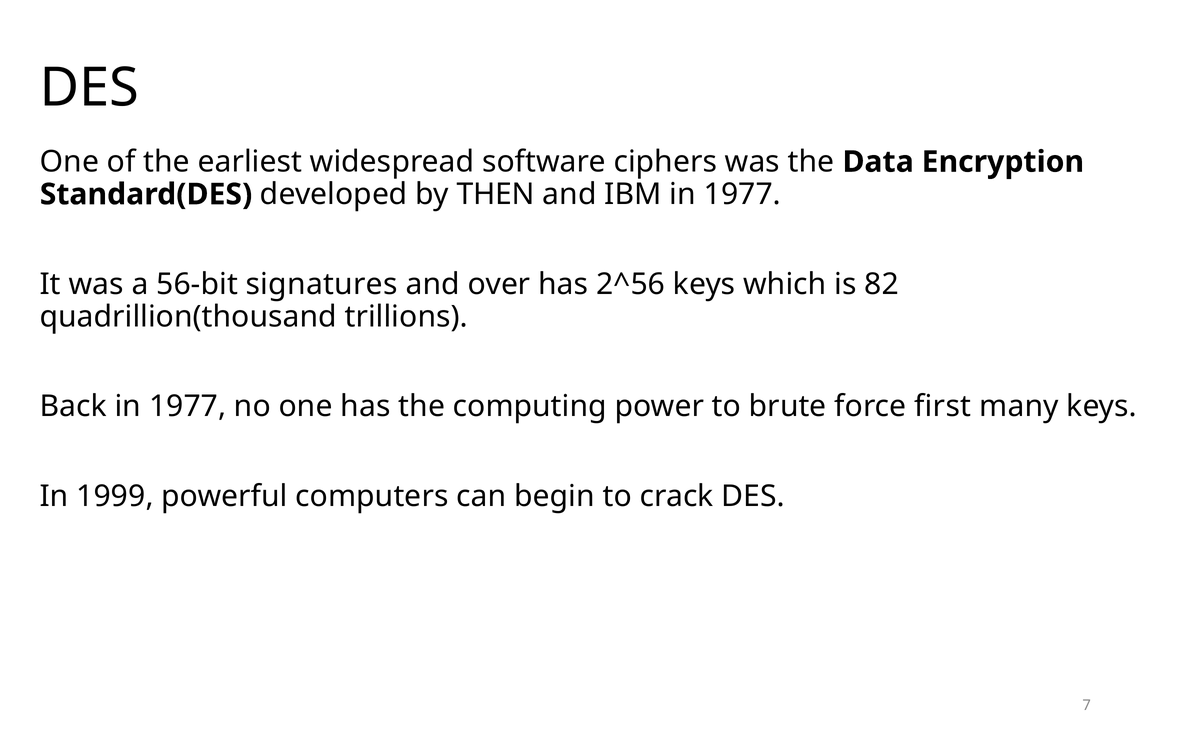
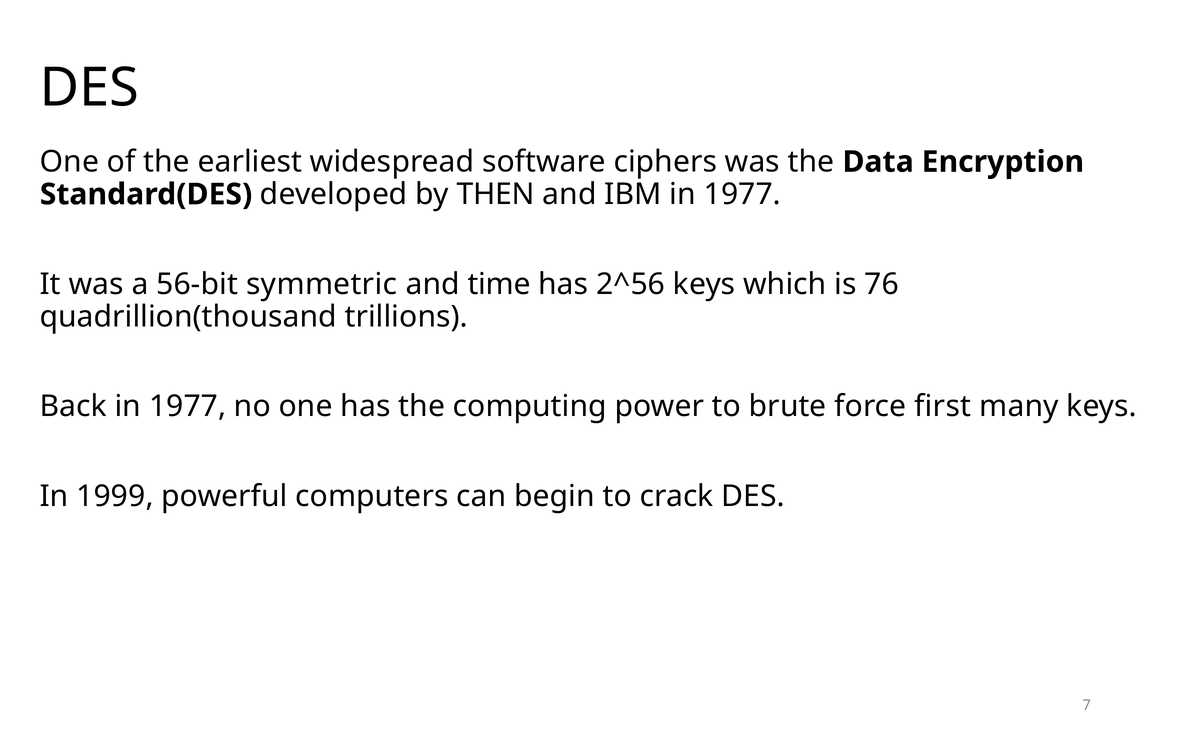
signatures: signatures -> symmetric (322, 284)
over: over -> time (499, 284)
82: 82 -> 76 (882, 284)
